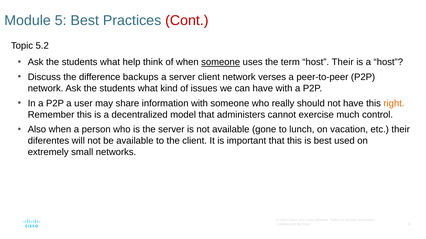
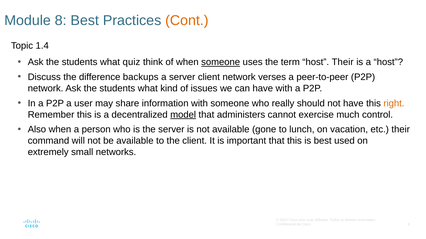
Module 5: 5 -> 8 (61, 21)
Cont colour: red -> orange (187, 21)
5.2: 5.2 -> 1.4 (42, 46)
help: help -> quiz (131, 62)
model underline: none -> present (183, 115)
diferentes: diferentes -> command (48, 141)
